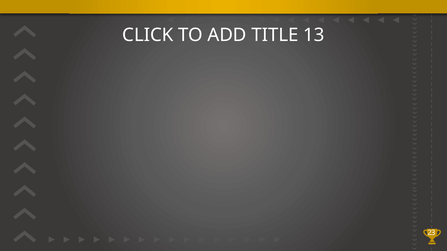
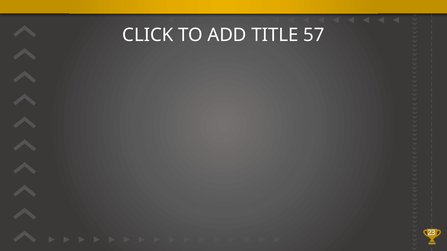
13: 13 -> 57 (314, 35)
